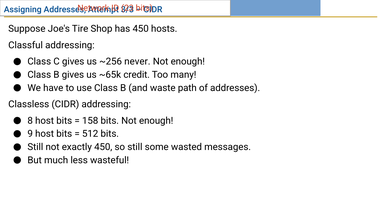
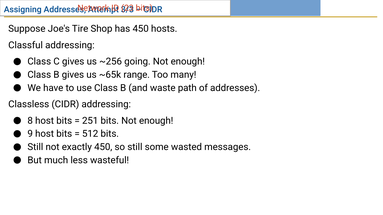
never: never -> going (137, 62)
credit: credit -> range (137, 75)
158: 158 -> 251 (90, 121)
